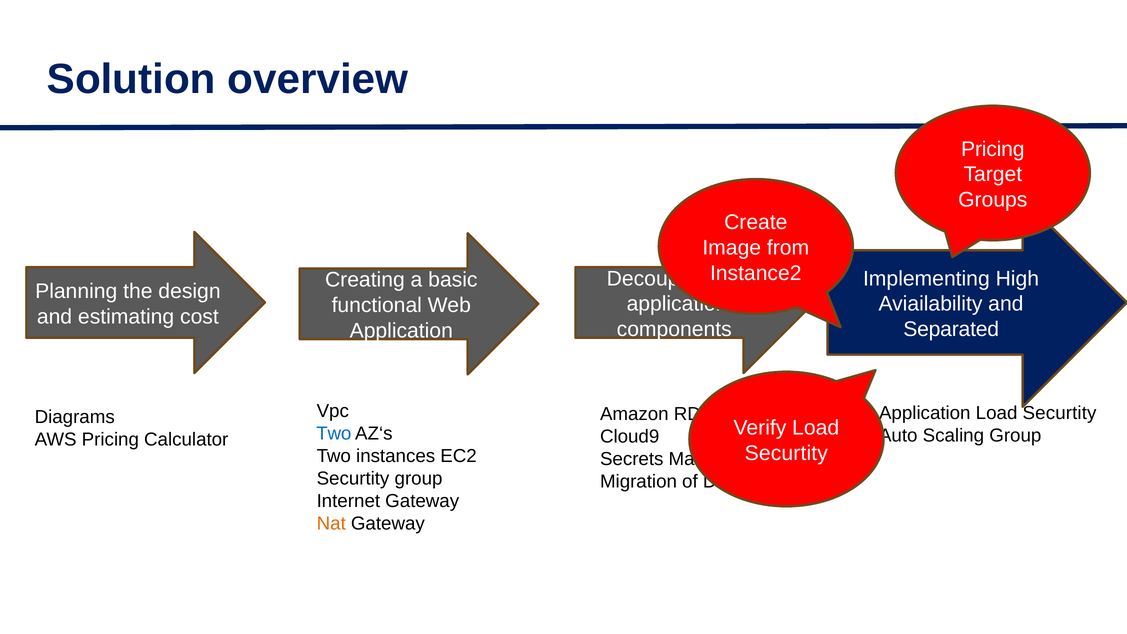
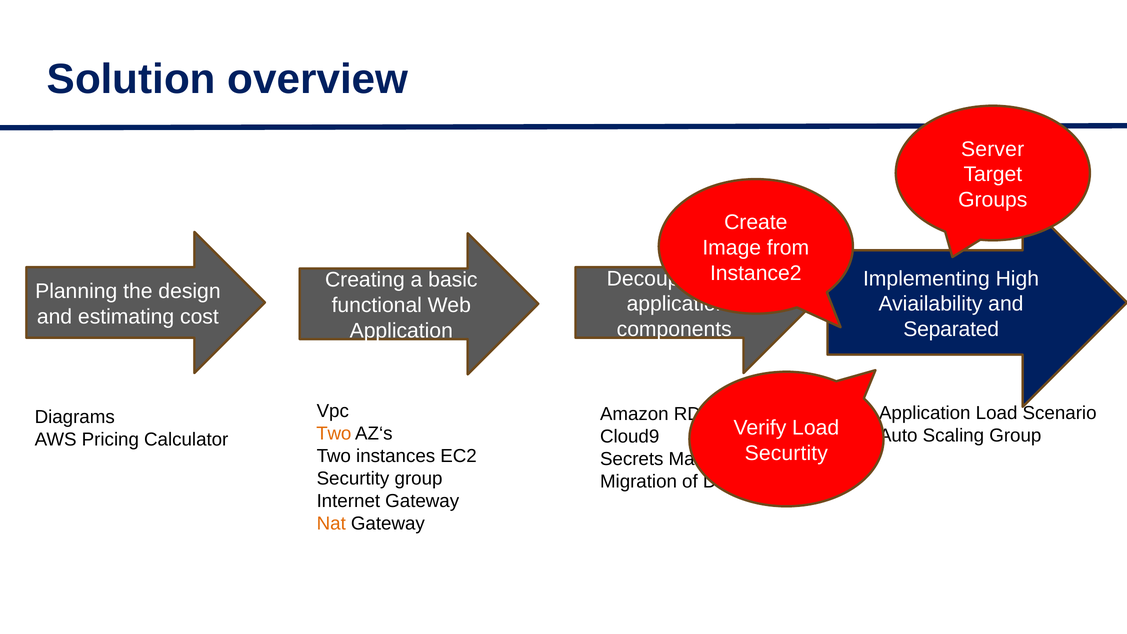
Pricing: Pricing -> Server (993, 149)
Application Load Securtity: Securtity -> Scenario (1060, 413)
Two colour: blue -> orange (334, 434)
